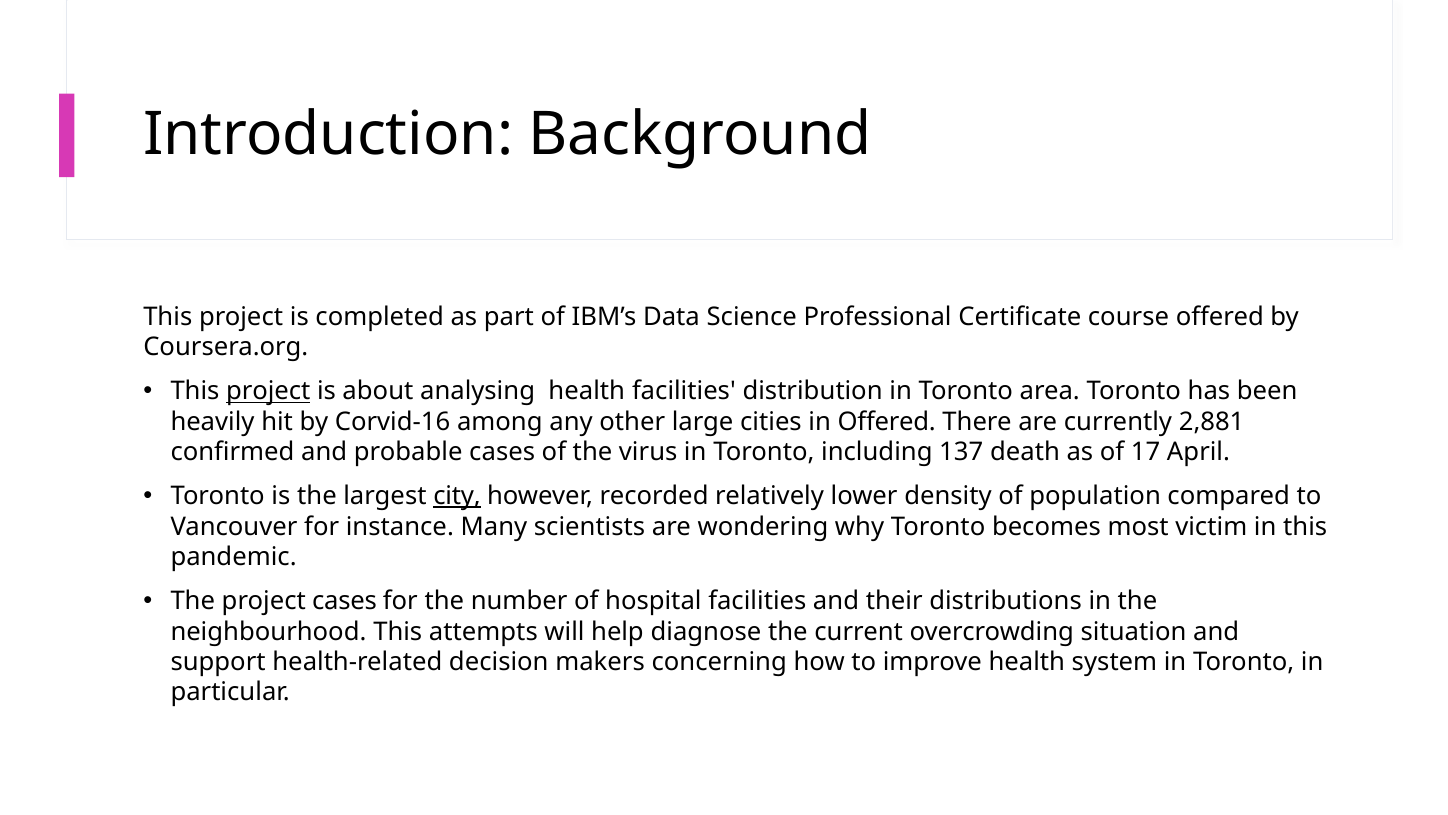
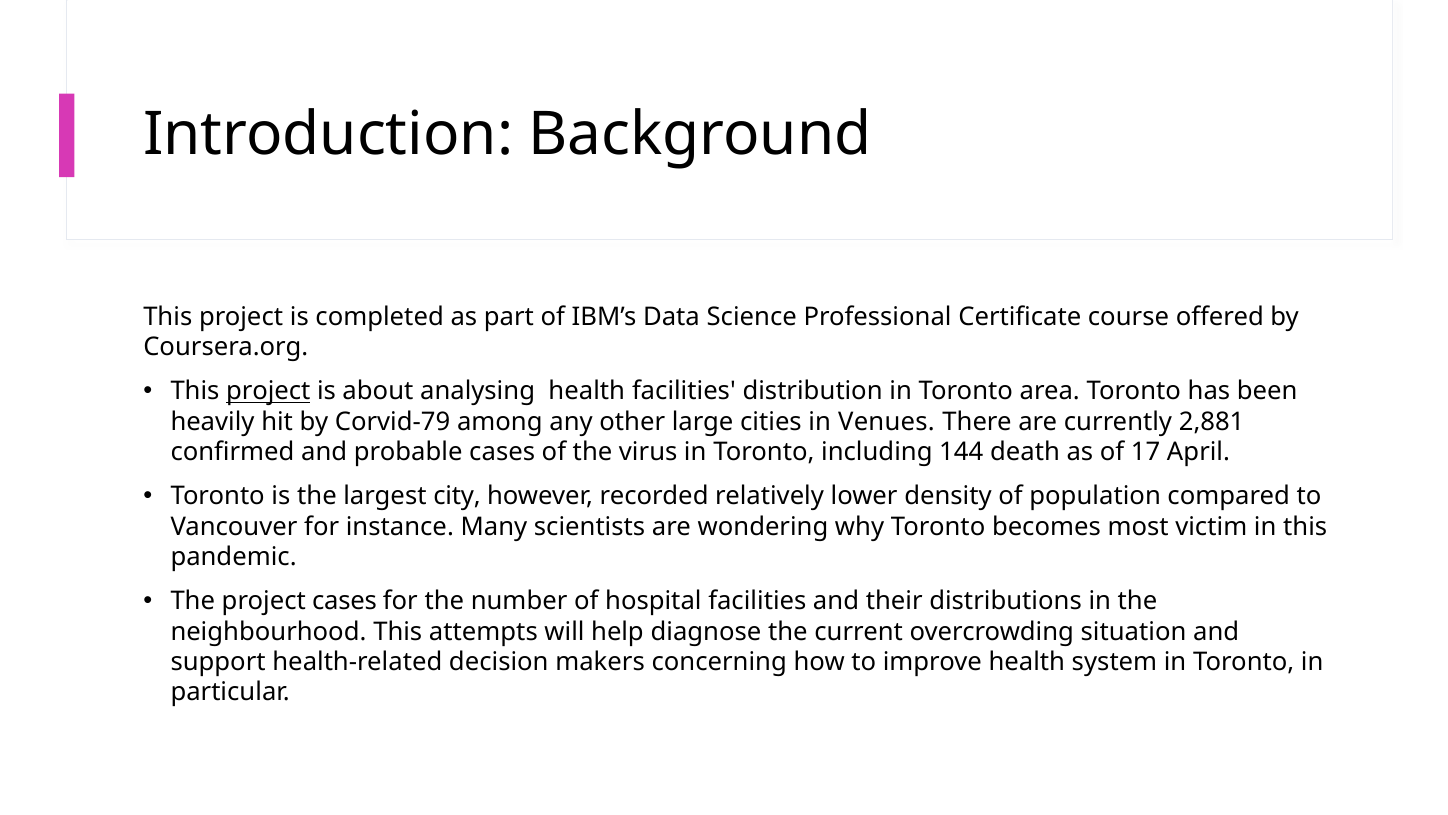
Corvid-16: Corvid-16 -> Corvid-79 (393, 421)
in Offered: Offered -> Venues (886, 421)
137: 137 -> 144 (961, 452)
city underline: present -> none (457, 496)
